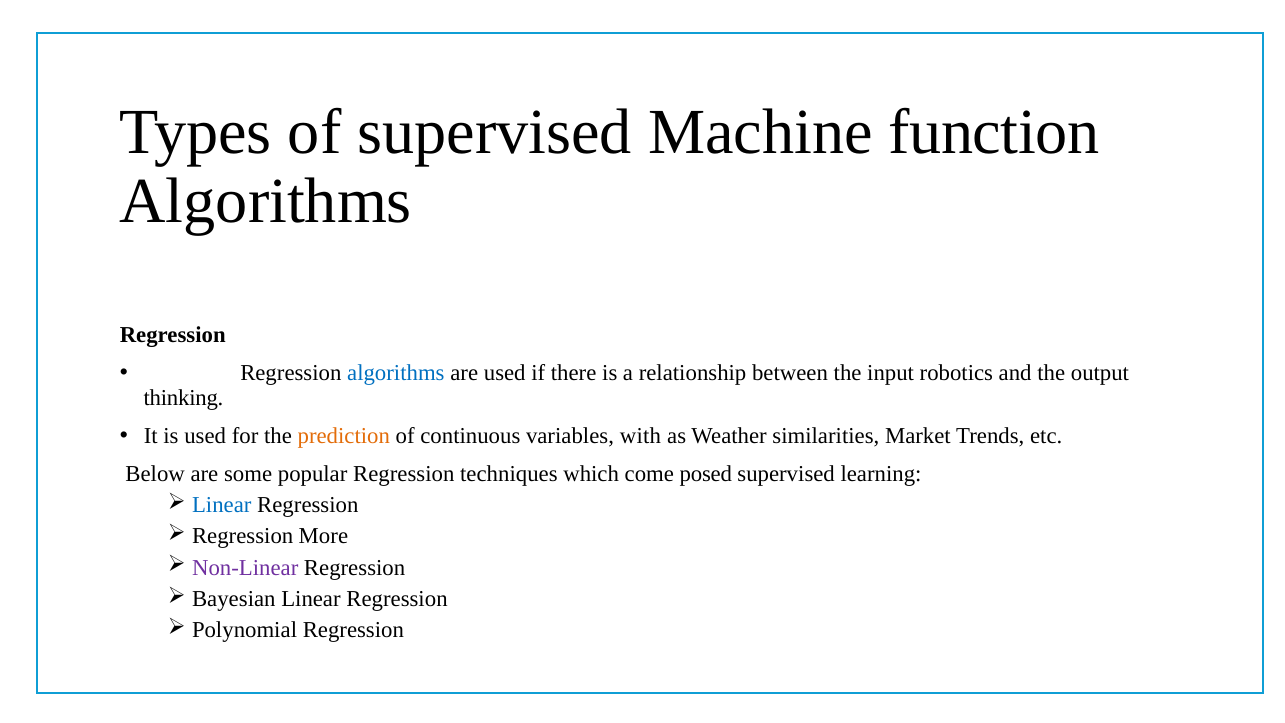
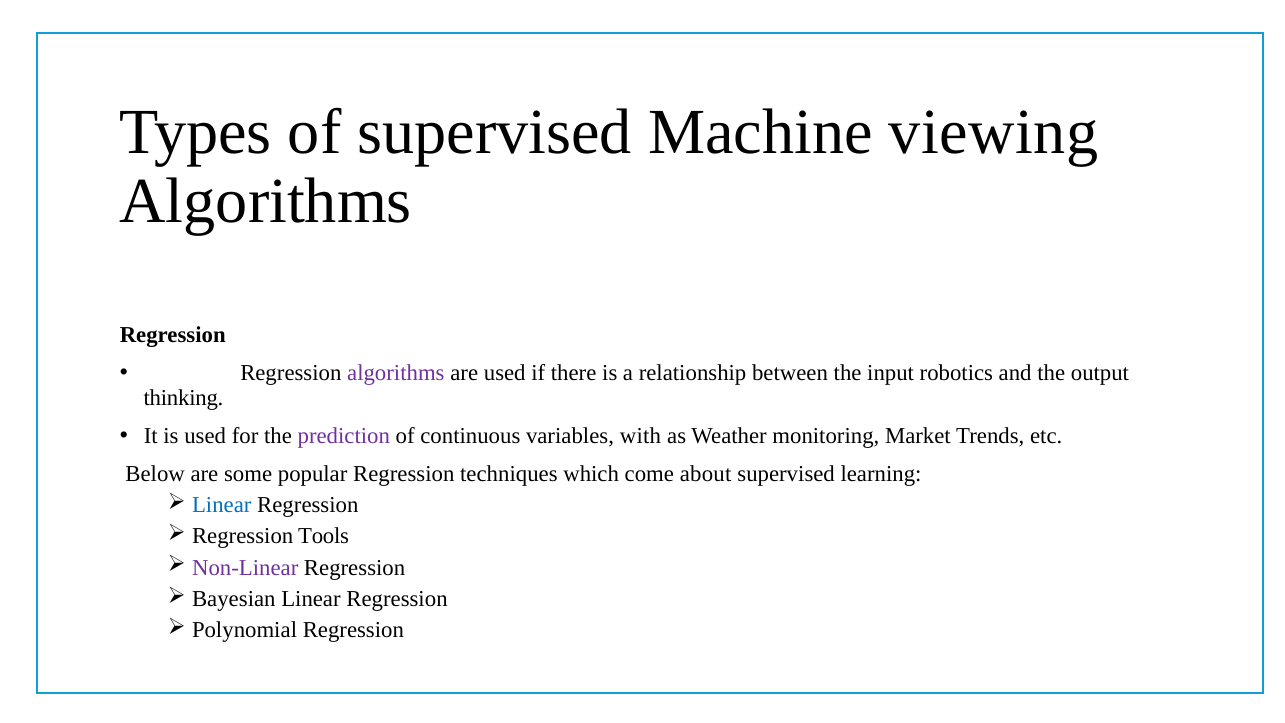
function: function -> viewing (994, 132)
algorithms colour: blue -> purple (396, 373)
prediction colour: orange -> purple (344, 436)
similarities: similarities -> monitoring (826, 436)
posed: posed -> about (706, 474)
More: More -> Tools (324, 536)
